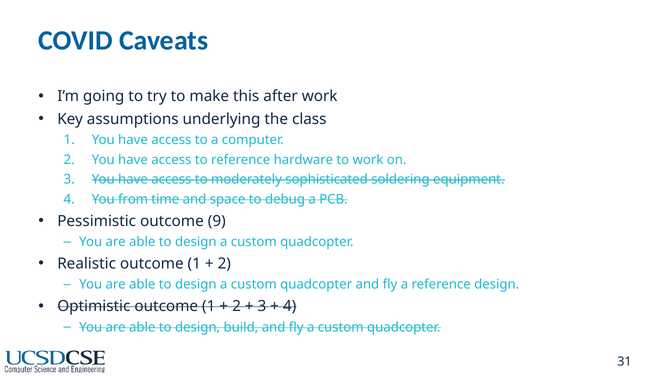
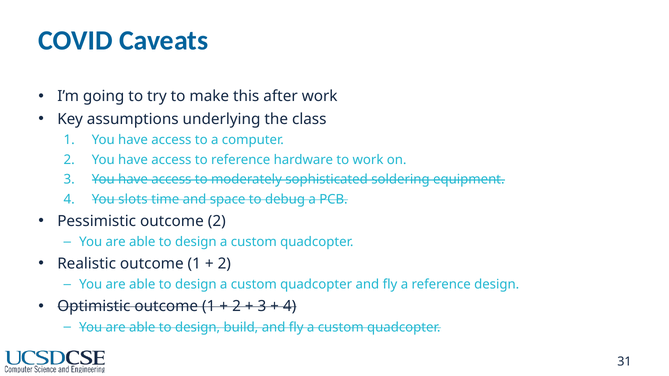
from: from -> slots (133, 200)
outcome 9: 9 -> 2 (217, 221)
